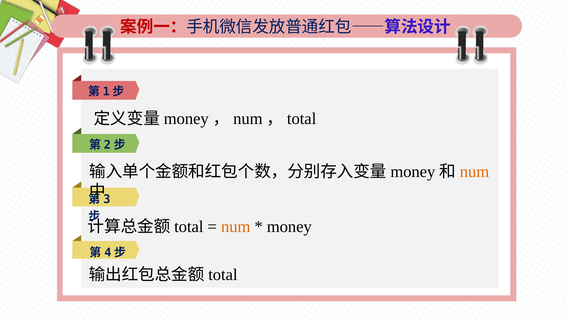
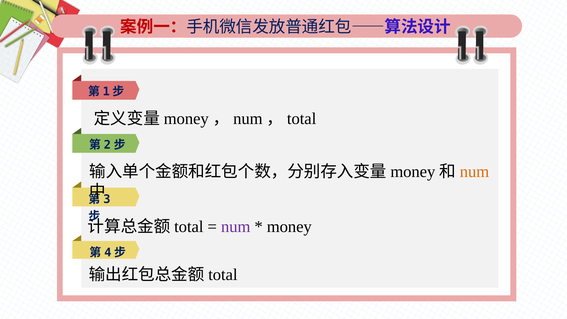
num colour: orange -> purple (236, 227)
